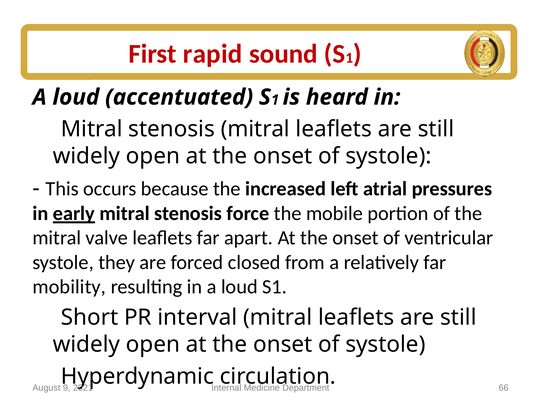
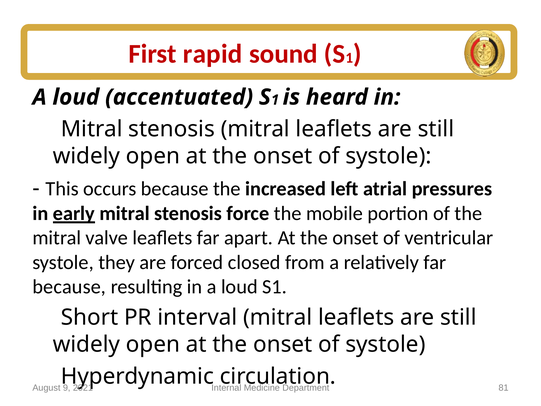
mobility: mobility -> because (69, 287)
66: 66 -> 81 (504, 387)
